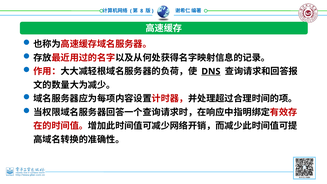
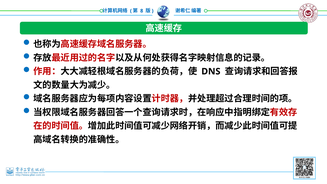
DNS underline: present -> none (211, 71)
